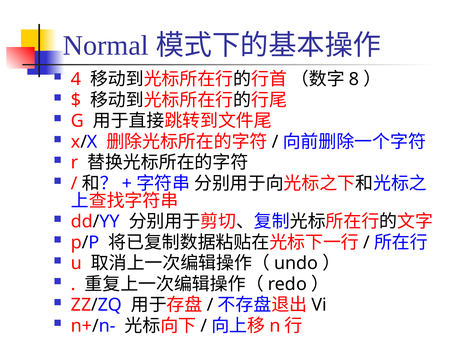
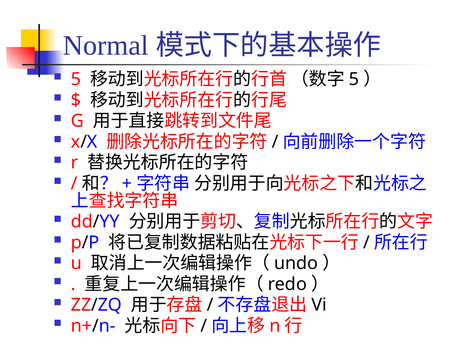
4: 4 -> 5 (76, 79)
8: 8 -> 5 (354, 79)
